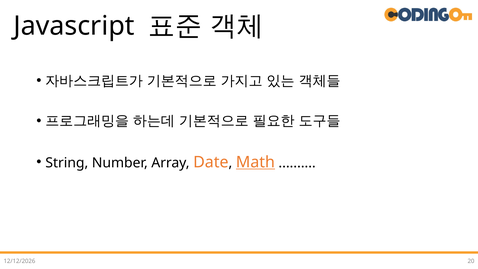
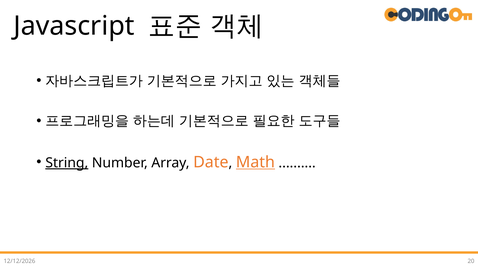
String underline: none -> present (67, 163)
